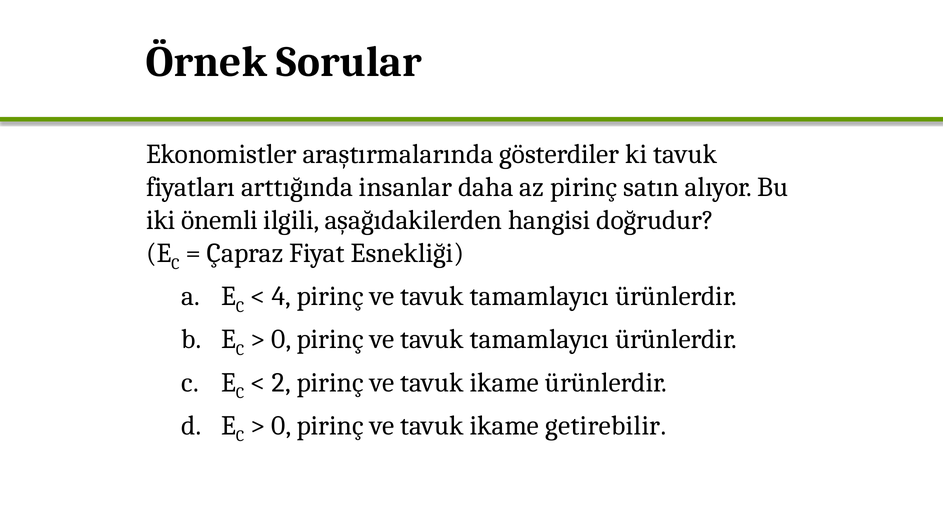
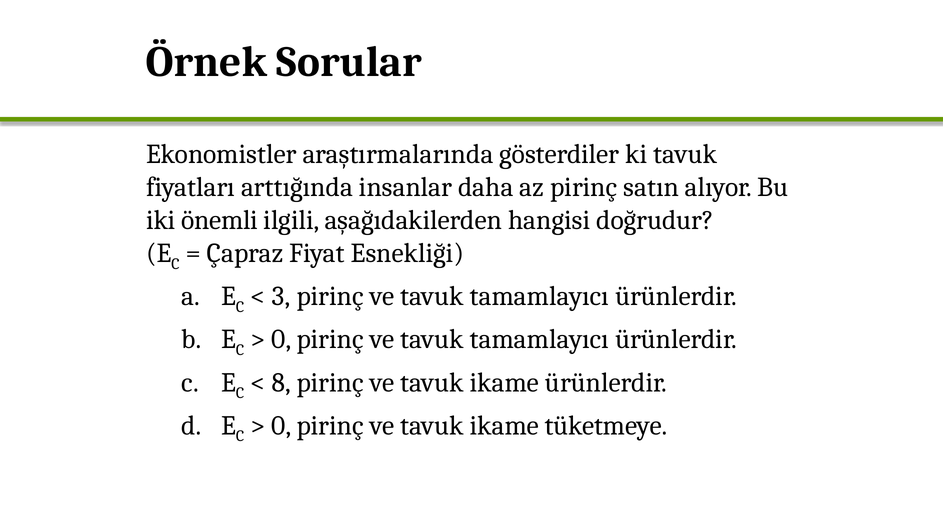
4: 4 -> 3 (281, 297)
2: 2 -> 8 (281, 383)
getirebilir: getirebilir -> tüketmeye (606, 426)
